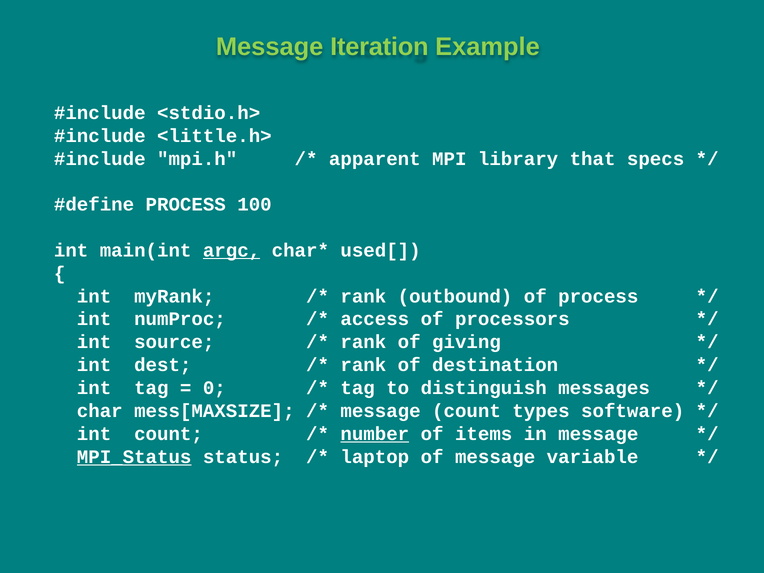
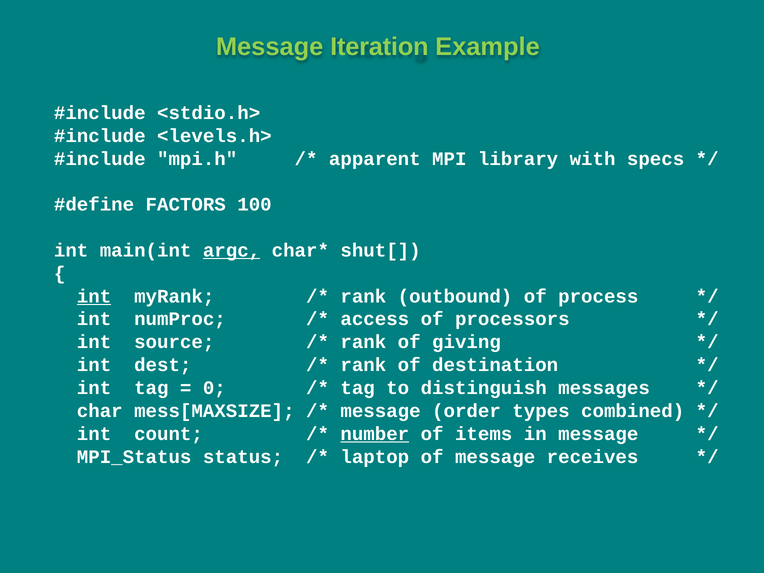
<little.h>: <little.h> -> <levels.h> (214, 136)
that: that -> with (593, 159)
PROCESS: PROCESS -> FACTORS (186, 205)
used[: used[ -> shut[ (381, 250)
int underline: none -> present (94, 296)
message count: count -> order (466, 411)
software: software -> combined (633, 411)
MPI_Status underline: present -> none (134, 457)
variable: variable -> receives (593, 457)
